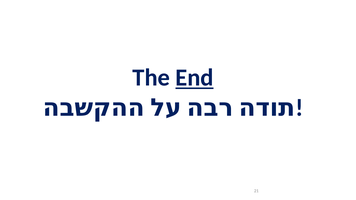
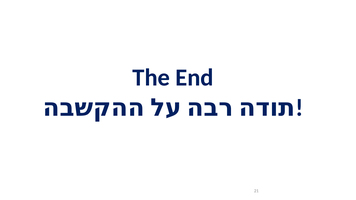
End underline: present -> none (195, 78)
